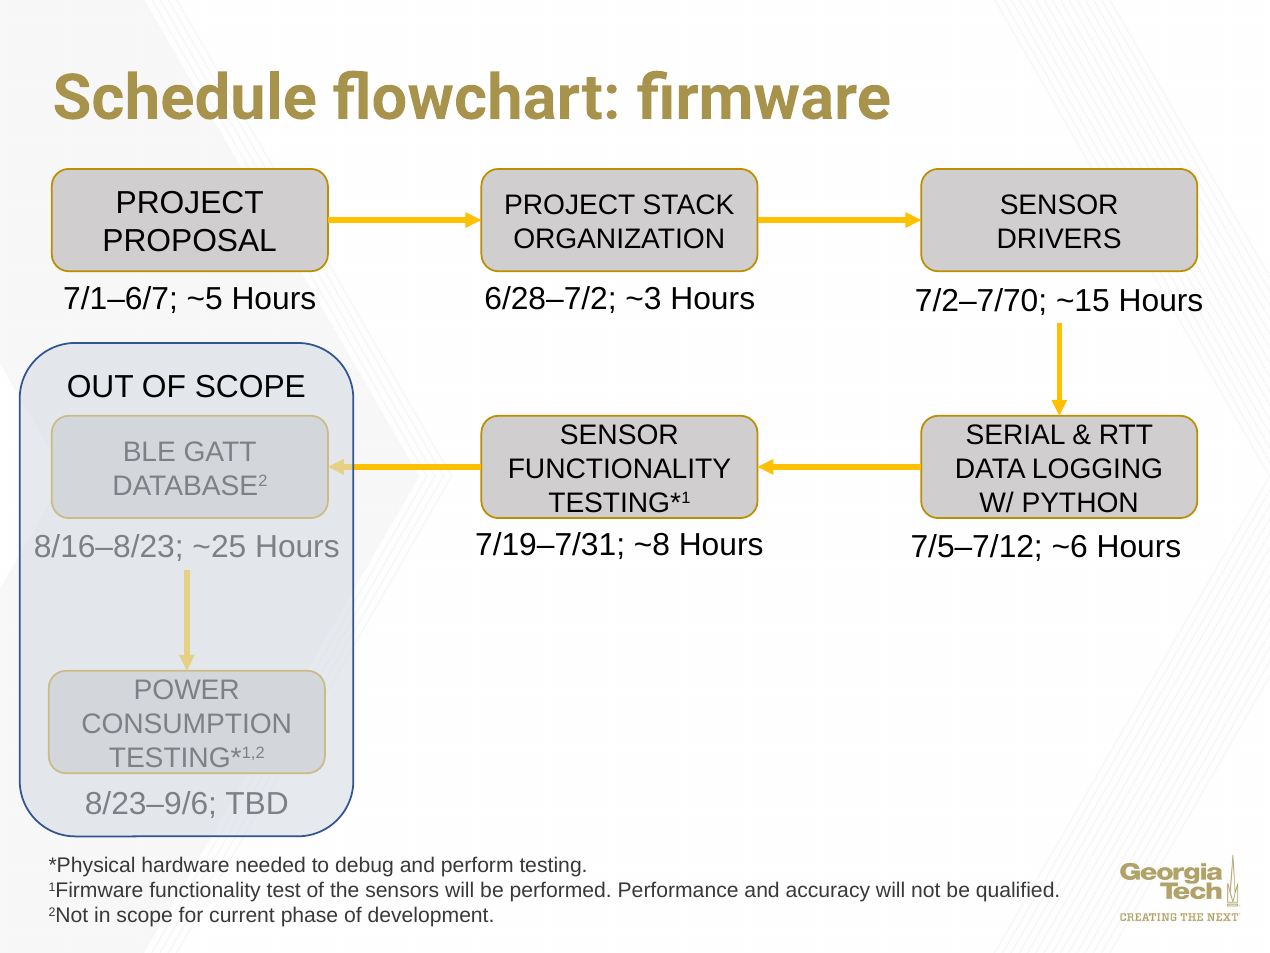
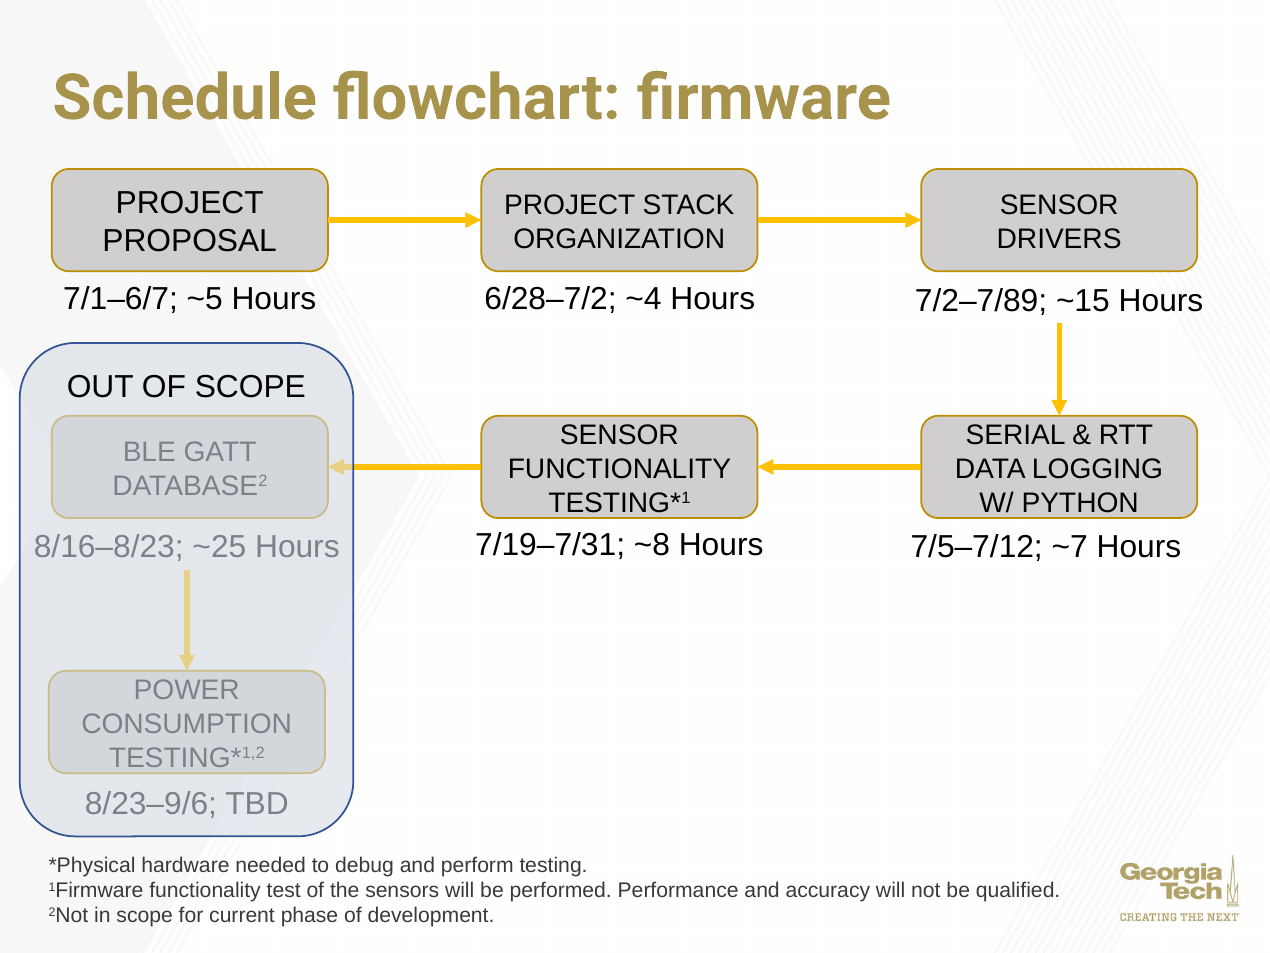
~3: ~3 -> ~4 (644, 299)
7/2–7/70: 7/2–7/70 -> 7/2–7/89 (981, 300)
~6: ~6 -> ~7 (1070, 546)
